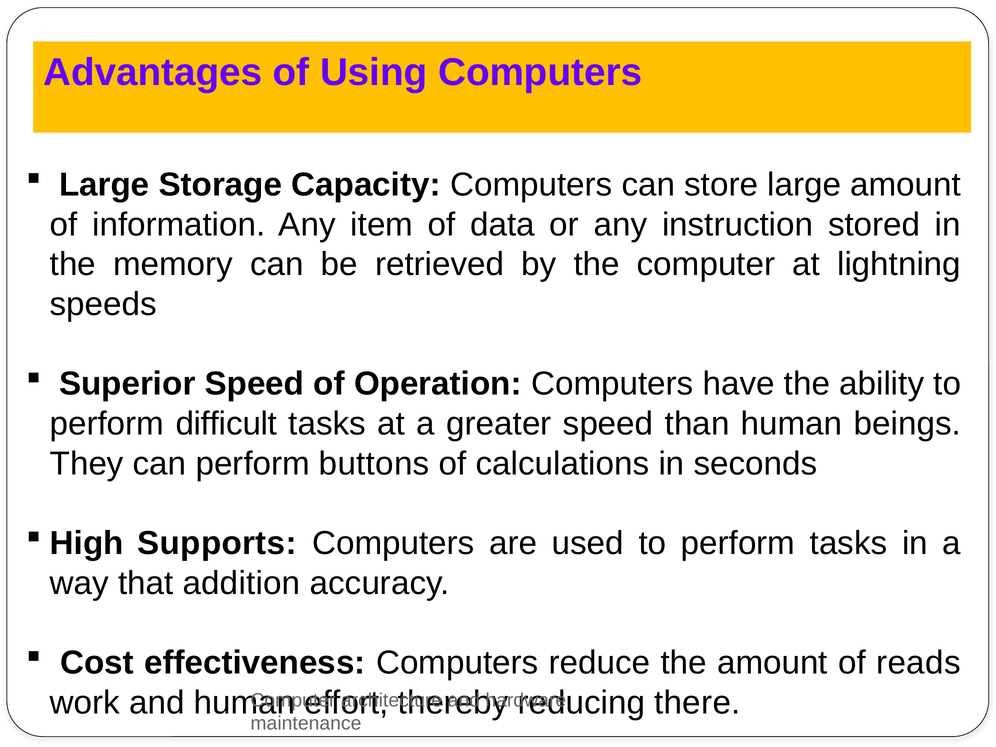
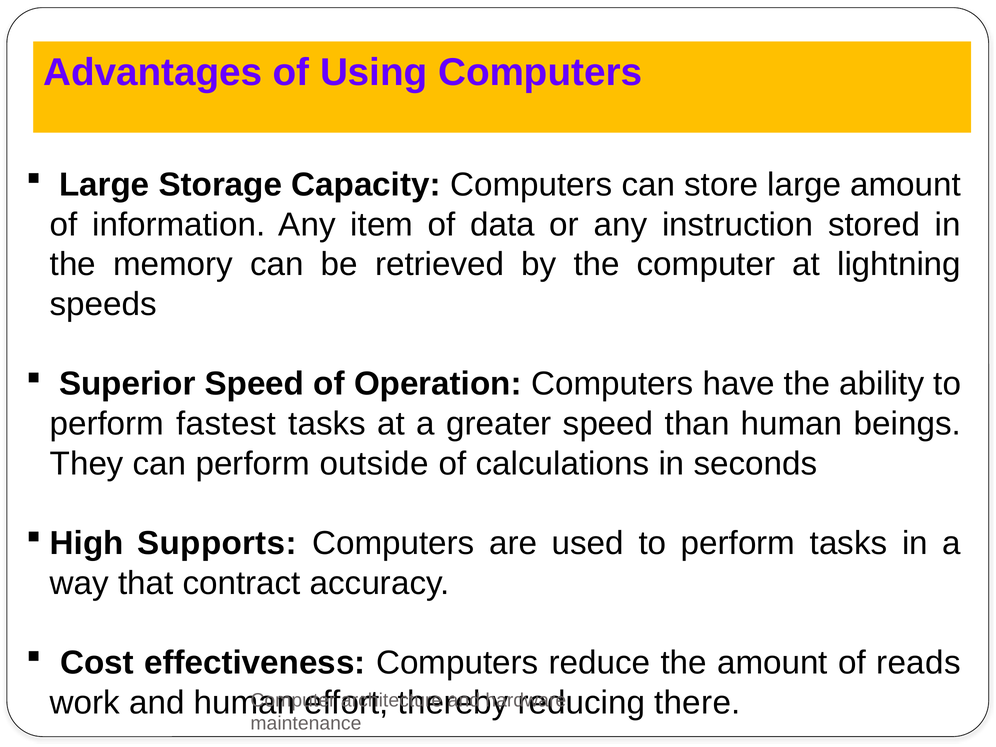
difficult: difficult -> fastest (226, 424)
buttons: buttons -> outside (374, 464)
addition: addition -> contract (242, 583)
